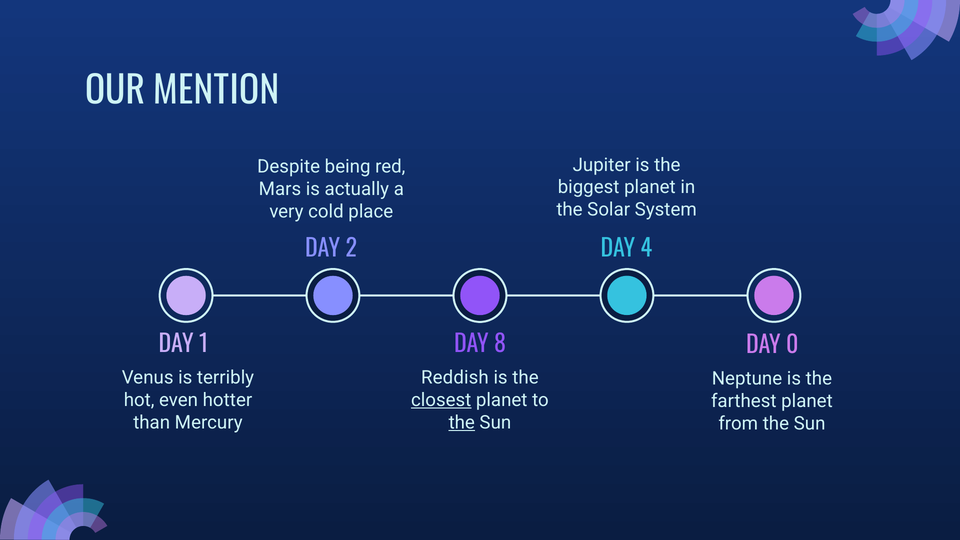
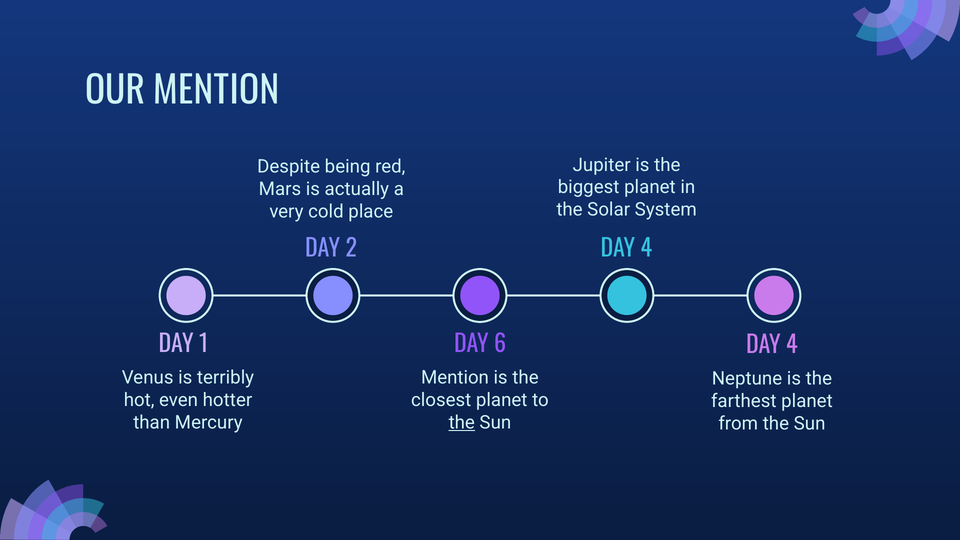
8: 8 -> 6 (500, 345)
0: 0 -> 4 (792, 346)
Reddish: Reddish -> Mention (455, 378)
closest underline: present -> none (441, 400)
